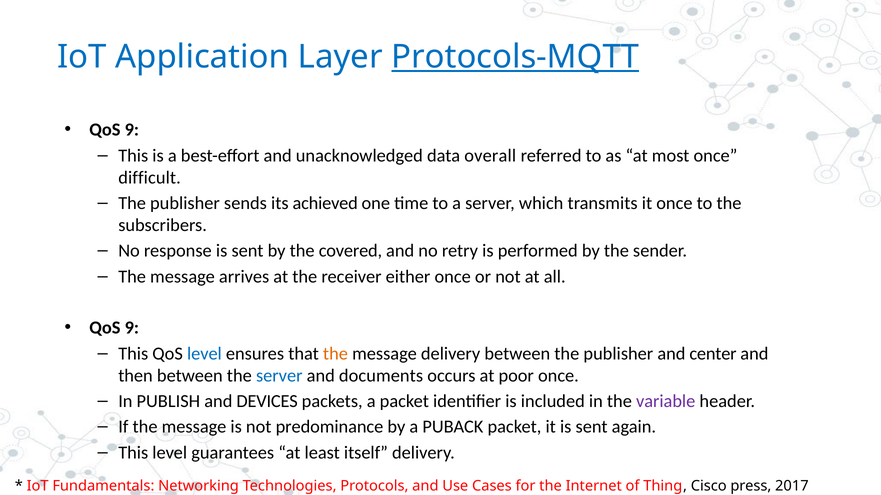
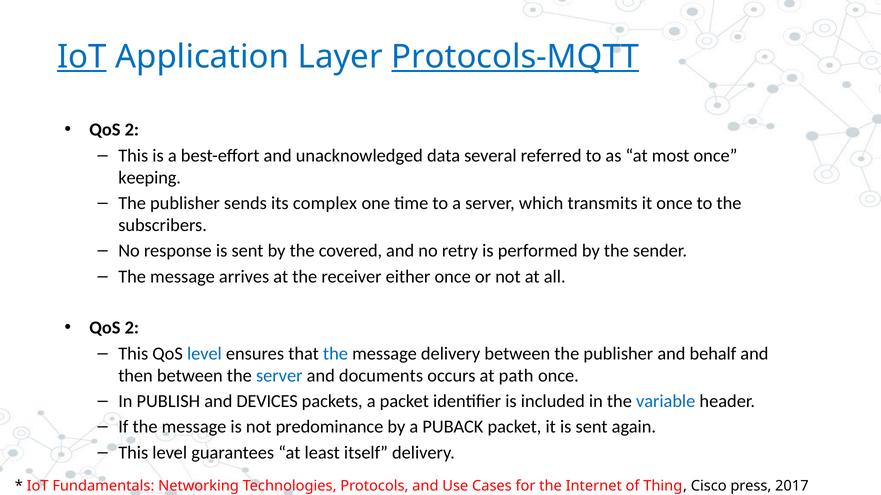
IoT underline: none -> present (82, 57)
9: 9 -> 2 (132, 130)
overall: overall -> several (490, 156)
difficult: difficult -> keeping (150, 178)
achieved: achieved -> complex (325, 203)
9: 9 -> 2 (132, 328)
the colour: orange -> blue (335, 354)
center: center -> behalf (713, 354)
poor: poor -> path (516, 376)
variable colour: purple -> blue (666, 402)
